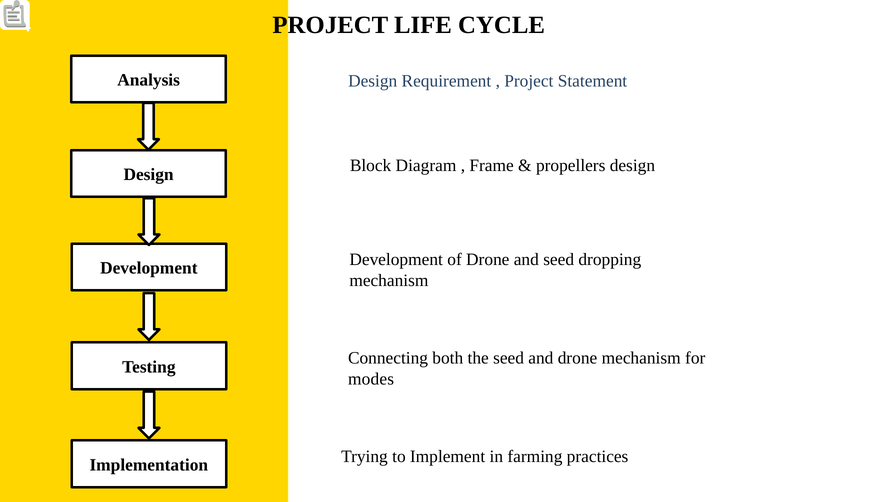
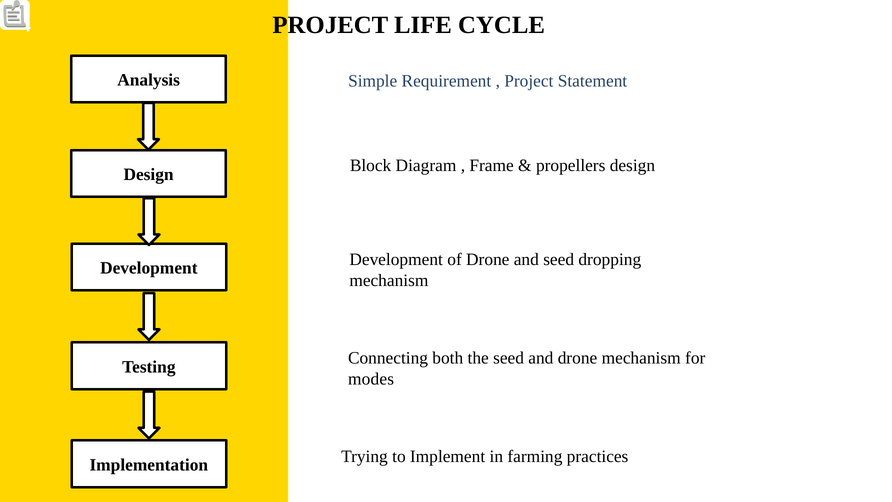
Design: Design -> Simple (373, 81)
